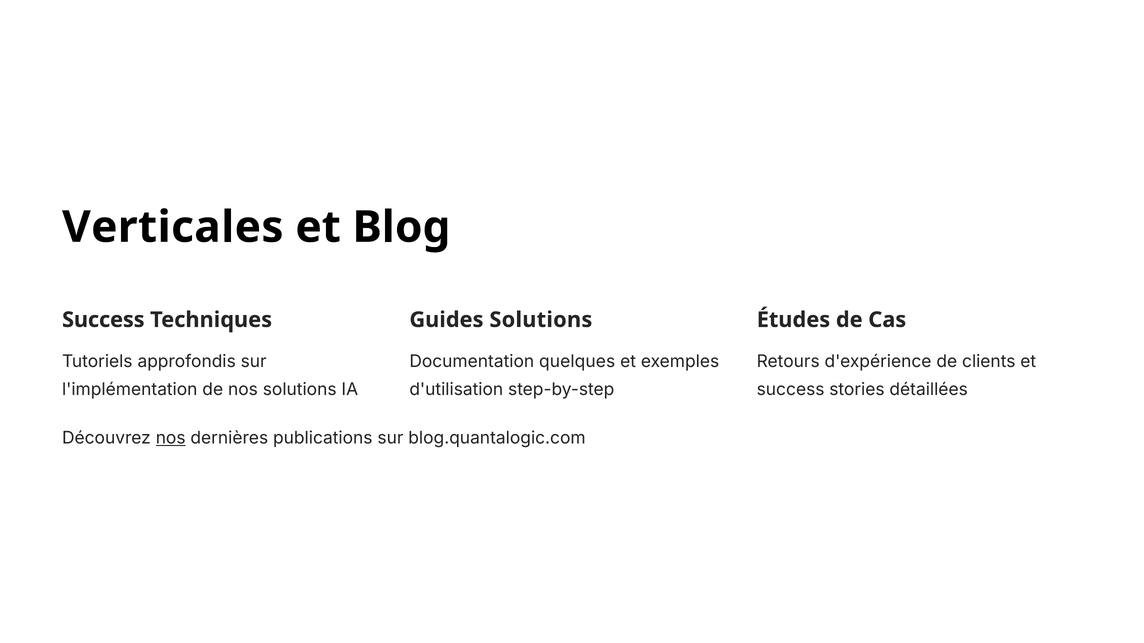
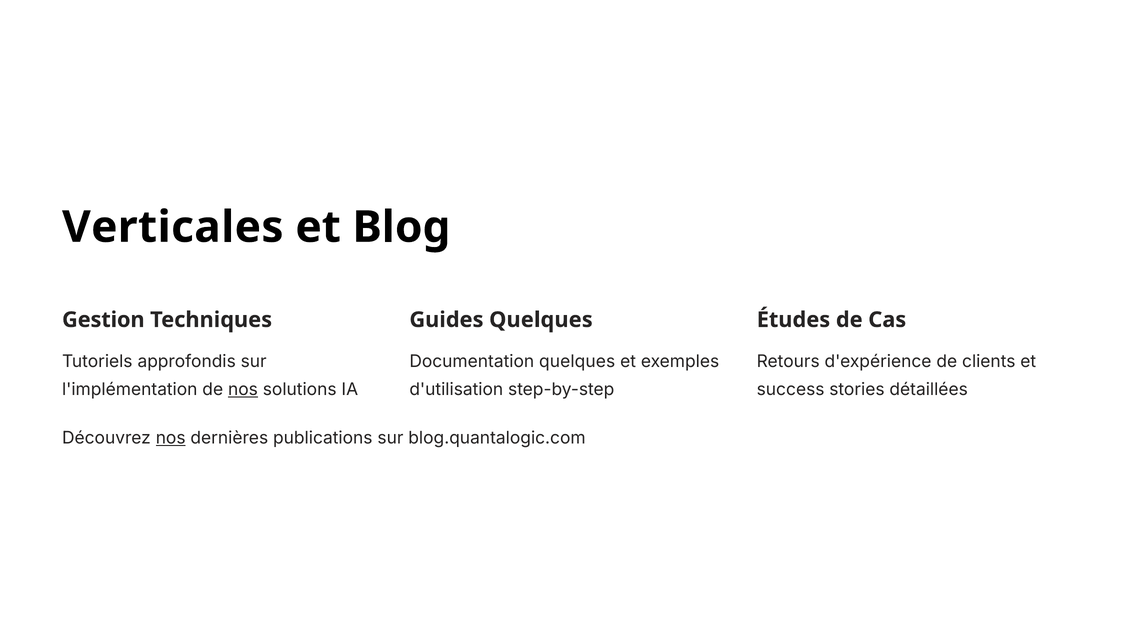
Success: Success -> Gestion (103, 320)
Guides Solutions: Solutions -> Quelques (541, 320)
nos underline: none -> present (243, 390)
